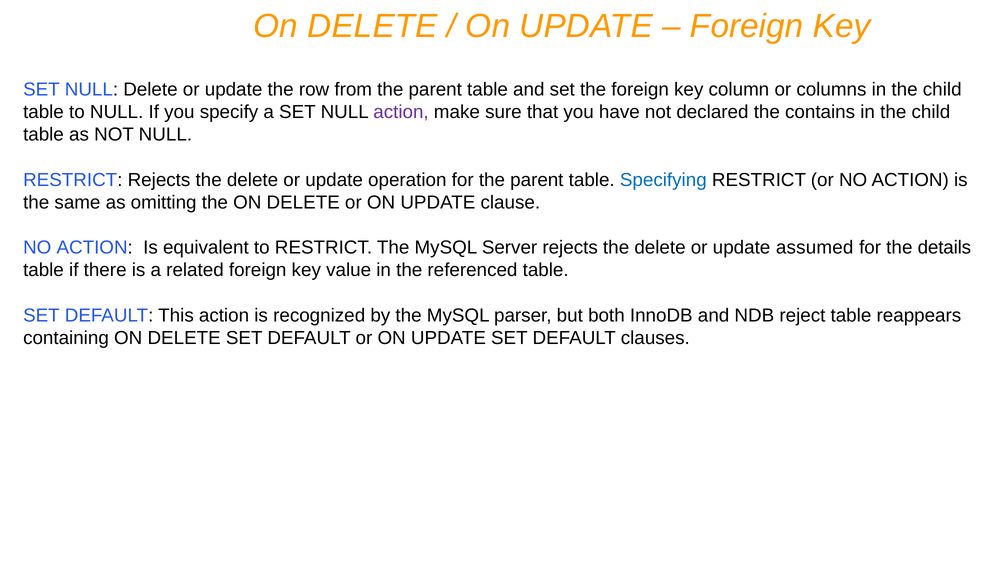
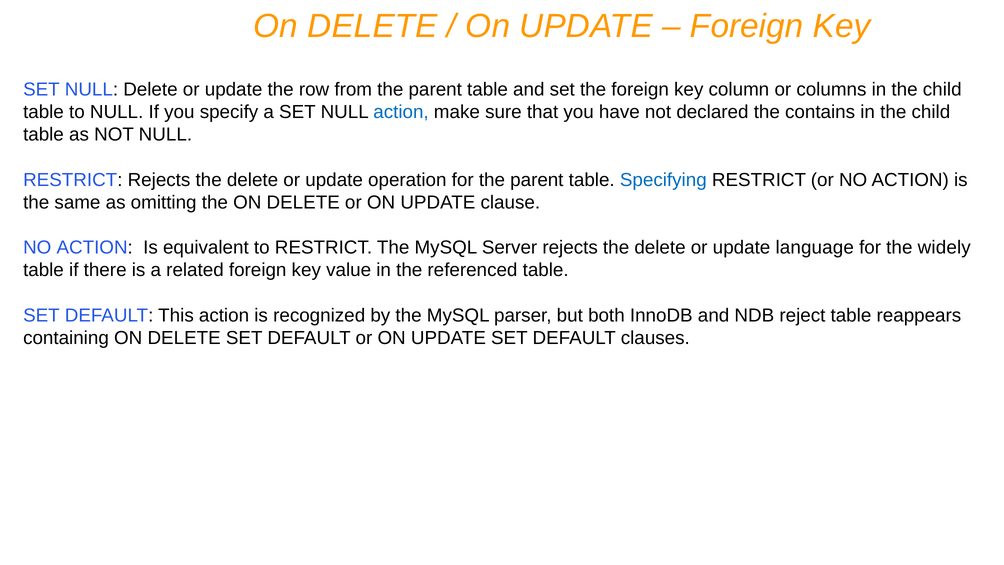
action colour: purple -> blue (401, 112)
assumed: assumed -> language (815, 248)
details: details -> widely (944, 248)
